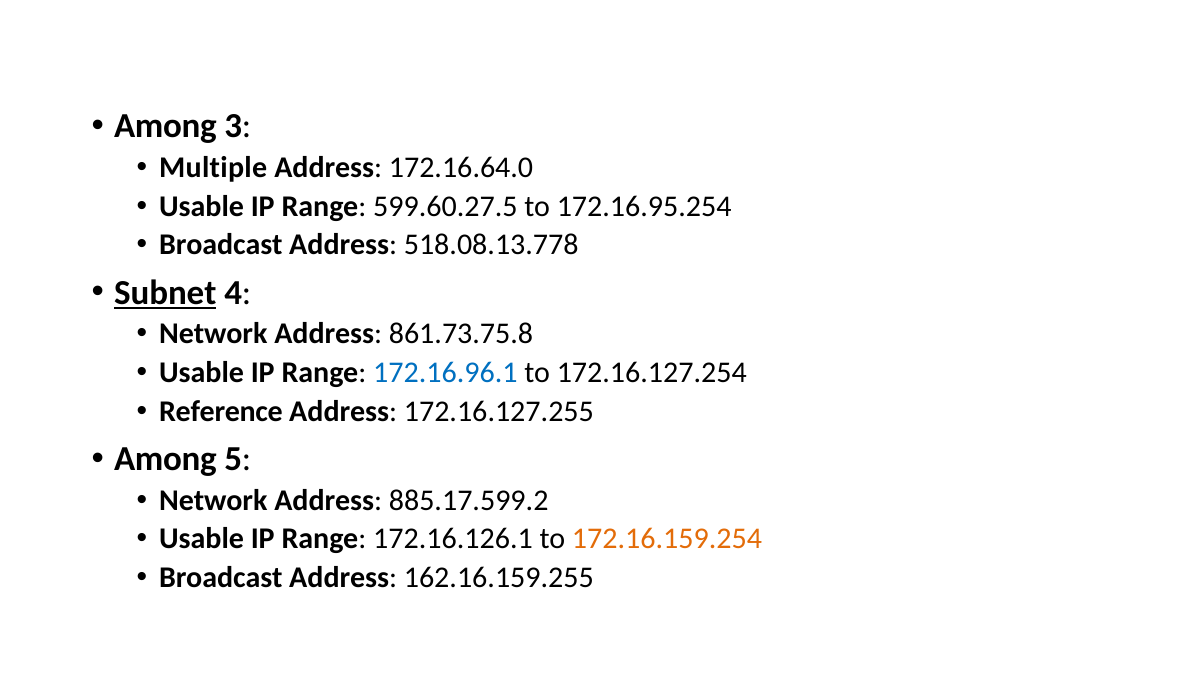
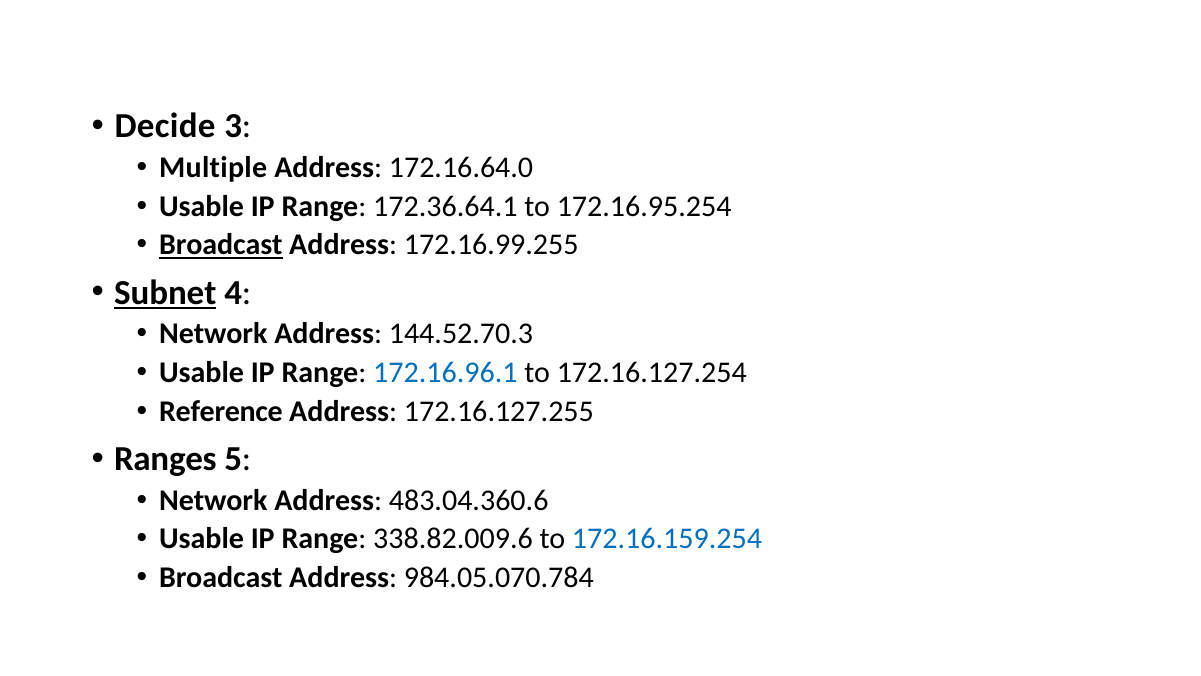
Among: Among -> Decide (165, 126)
599.60.27.5: 599.60.27.5 -> 172.36.64.1 (445, 206)
Broadcast underline: none -> present (221, 245)
518.08.13.778: 518.08.13.778 -> 172.16.99.255 (491, 245)
861.73.75.8: 861.73.75.8 -> 144.52.70.3 (461, 334)
Among: Among -> Ranges (165, 459)
885.17.599.2: 885.17.599.2 -> 483.04.360.6 (469, 500)
172.16.126.1: 172.16.126.1 -> 338.82.009.6 (453, 539)
172.16.159.254 colour: orange -> blue (667, 539)
162.16.159.255: 162.16.159.255 -> 984.05.070.784 (499, 577)
